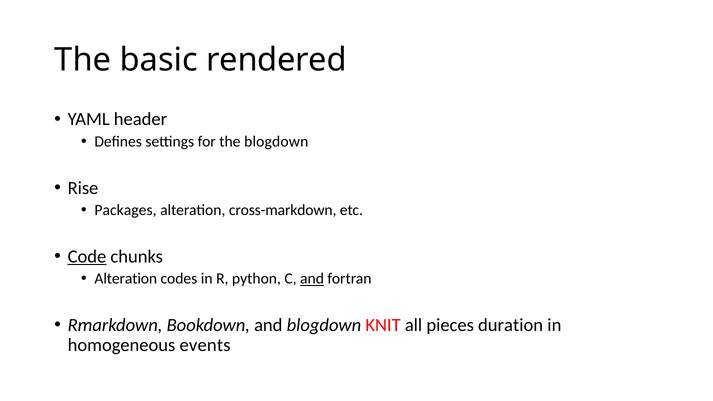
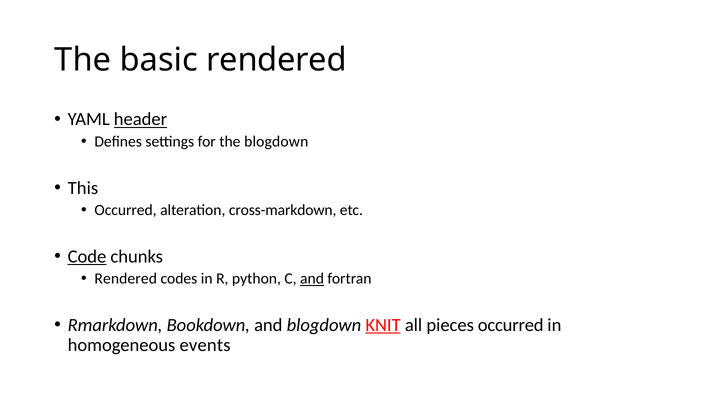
header underline: none -> present (140, 119)
Rise: Rise -> This (83, 188)
Packages: Packages -> Occurred (126, 210)
Alteration: Alteration -> Rendered (126, 279)
KNIT underline: none -> present (383, 325)
pieces duration: duration -> occurred (511, 325)
